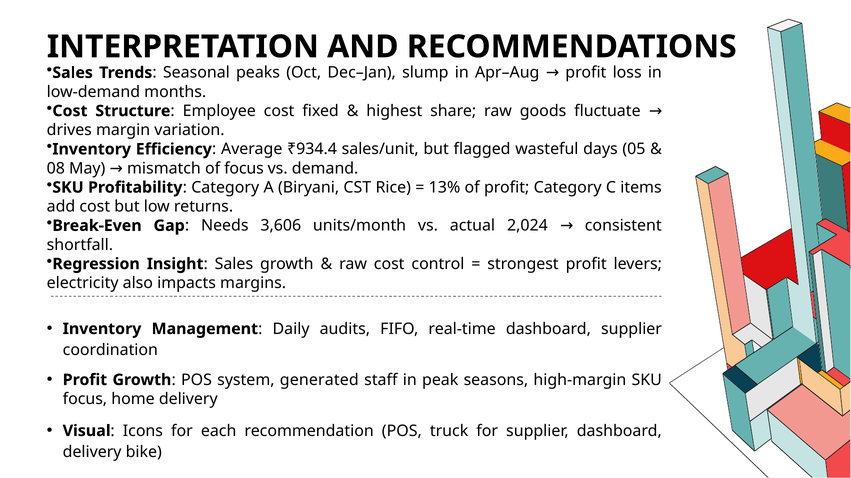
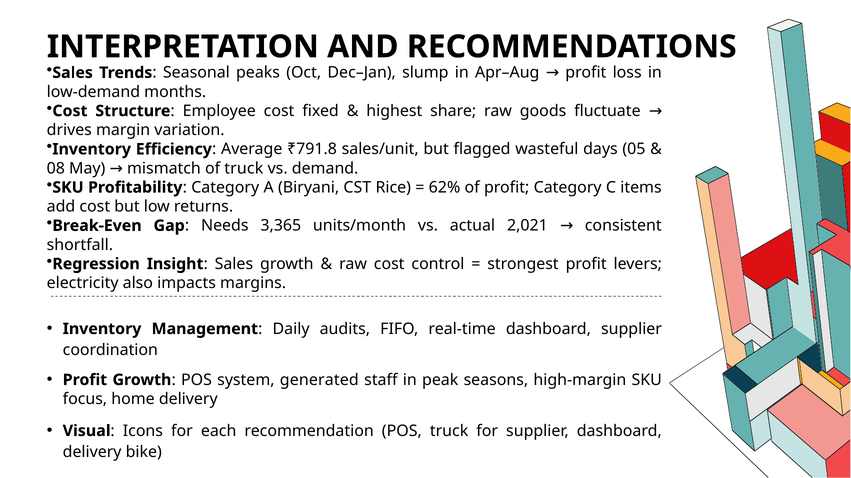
₹934.4: ₹934.4 -> ₹791.8 (312, 149)
of focus: focus -> truck (244, 169)
13%: 13% -> 62% (444, 188)
3,606: 3,606 -> 3,365 (281, 226)
2,024: 2,024 -> 2,021 (527, 226)
